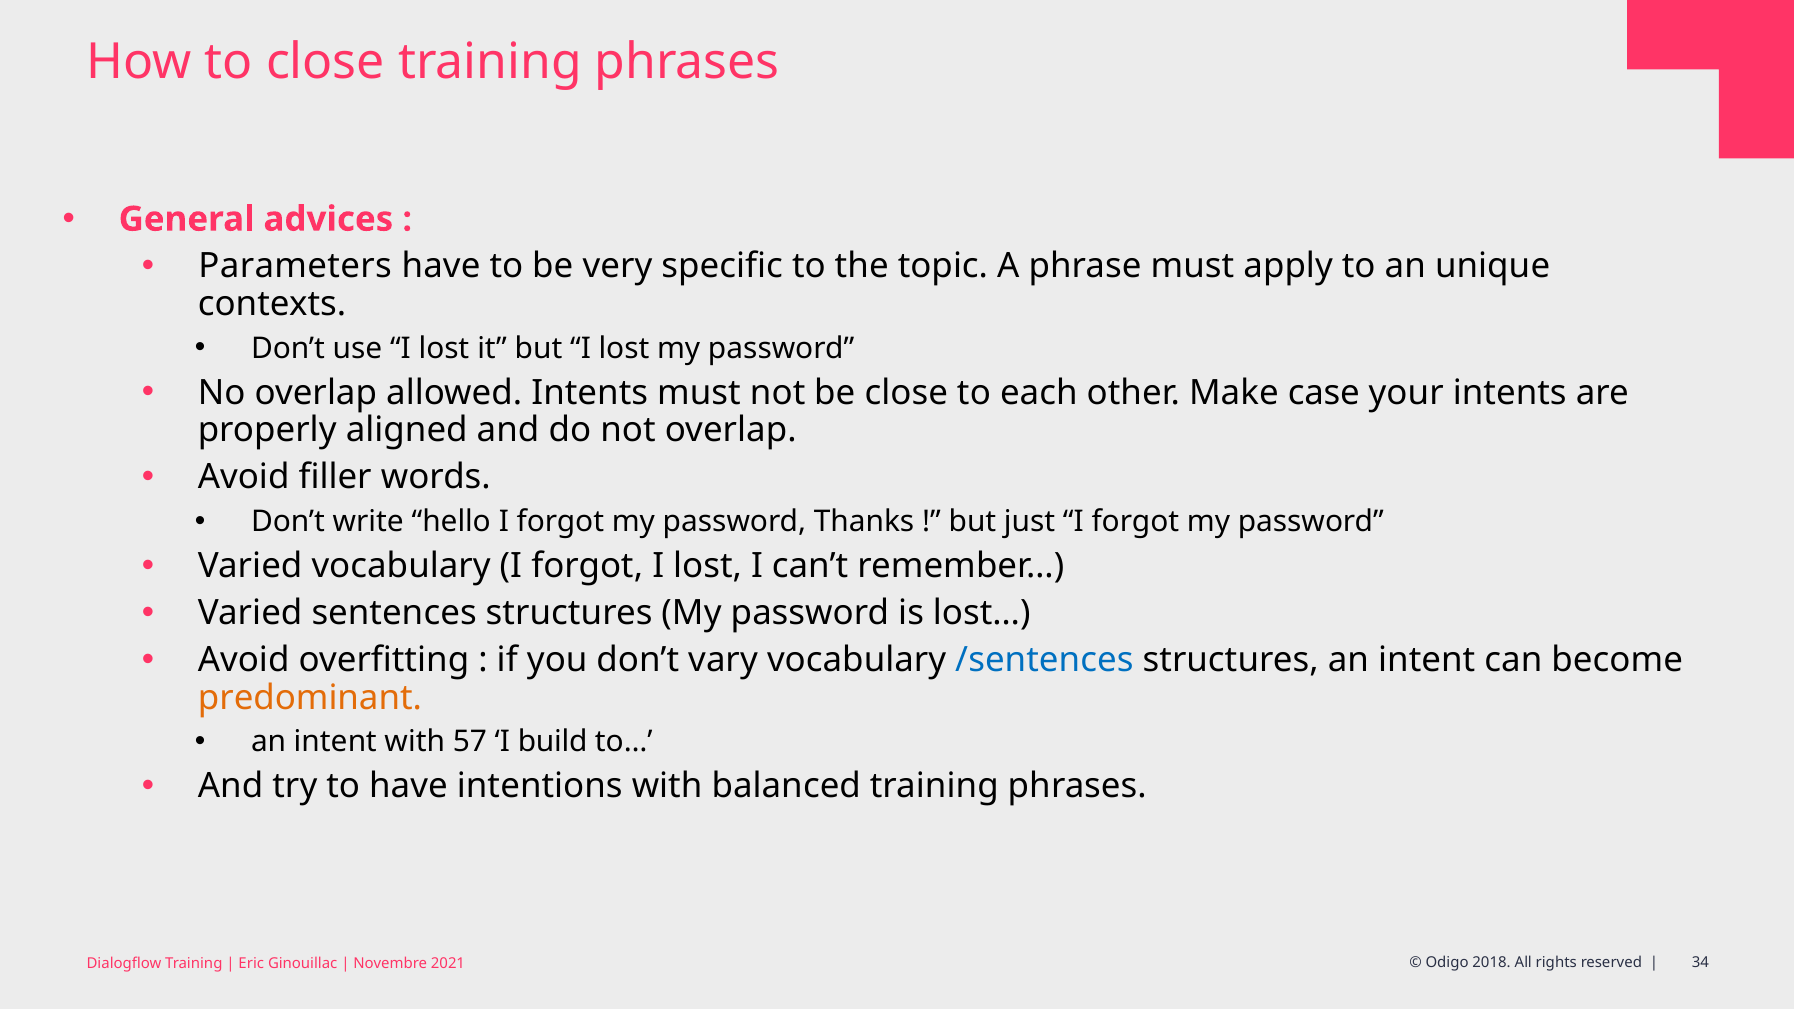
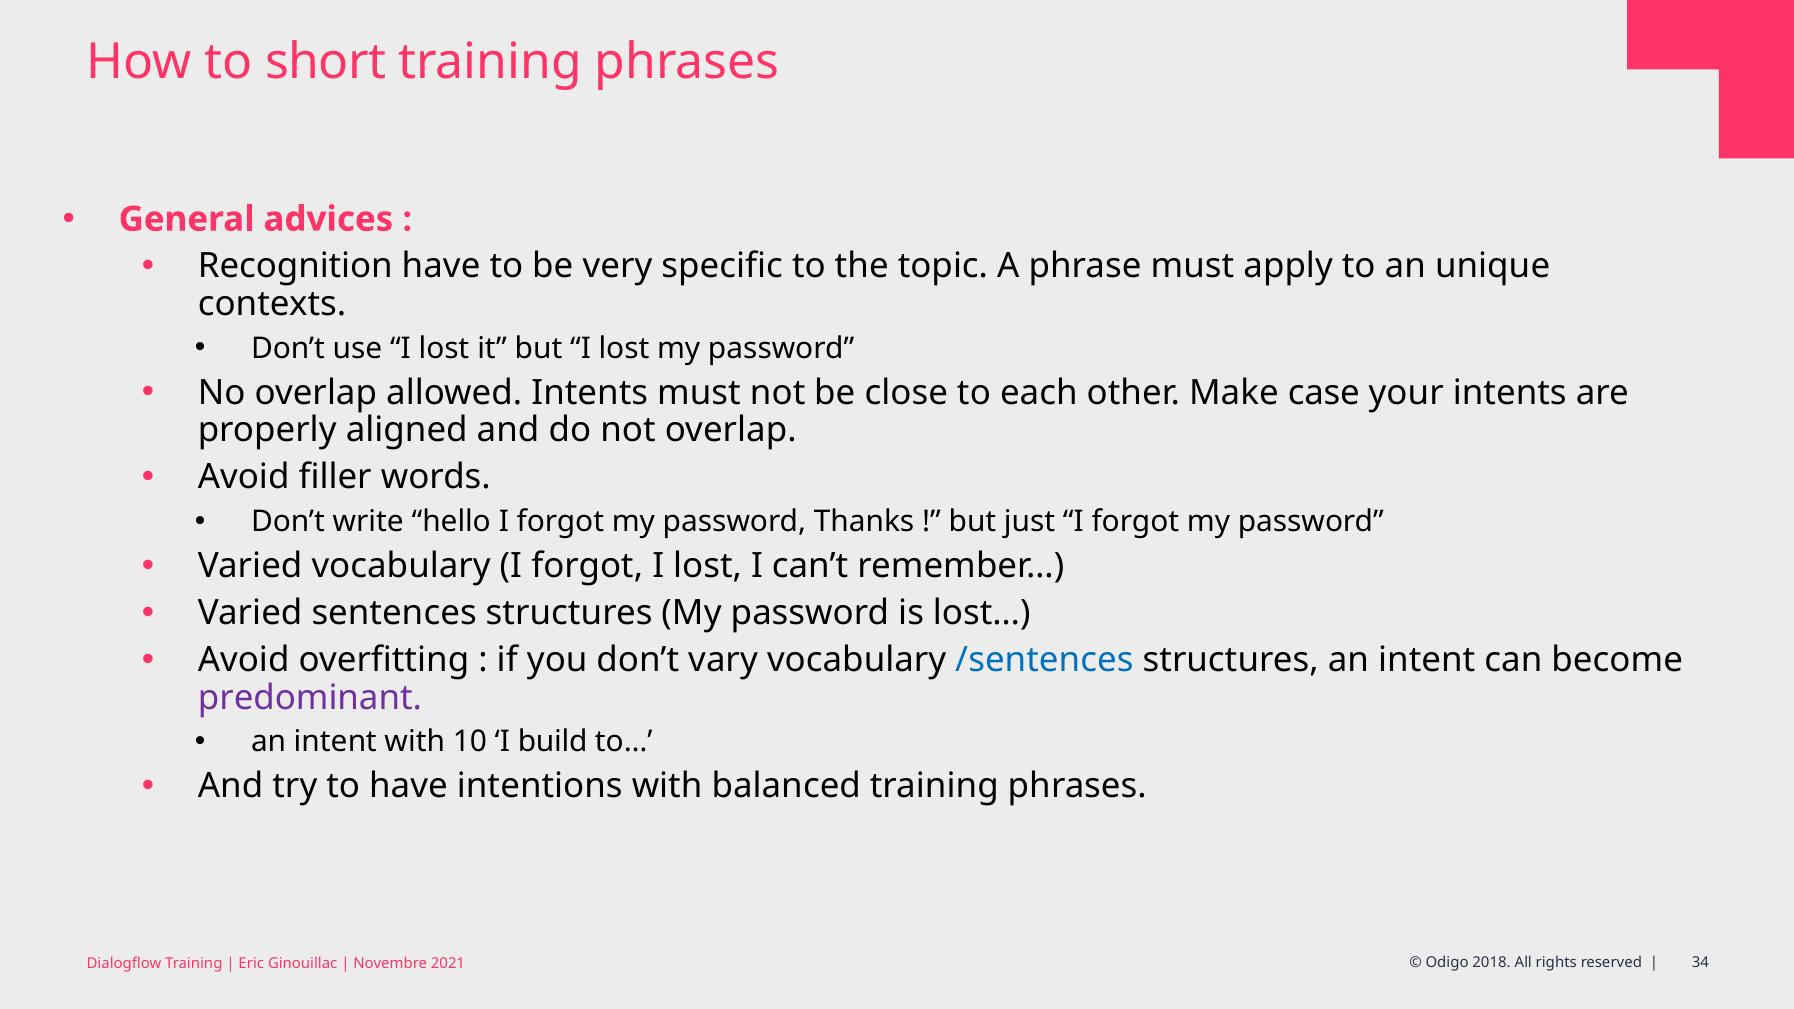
to close: close -> short (326, 62)
Parameters: Parameters -> Recognition (295, 266)
predominant colour: orange -> purple (310, 698)
57: 57 -> 10 (470, 742)
